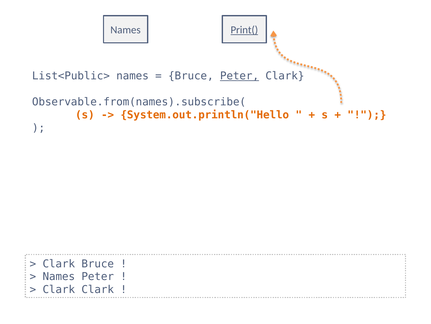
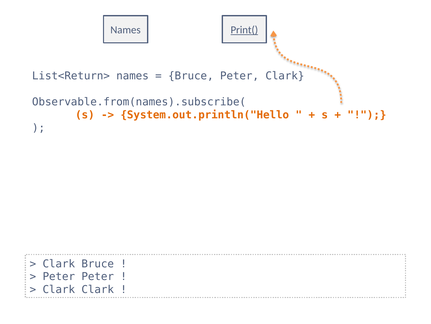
List<Public>: List<Public> -> List<Return> (71, 76)
Peter underline: present -> none (239, 76)
Names: Names -> Peter (59, 276)
